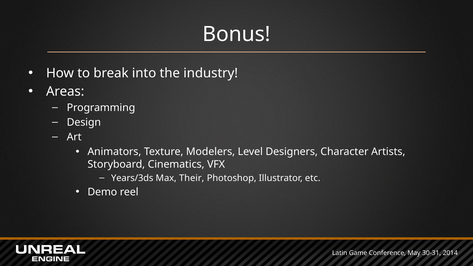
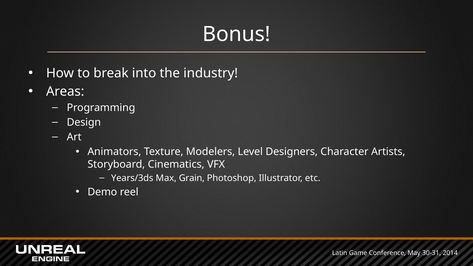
Their: Their -> Grain (192, 178)
